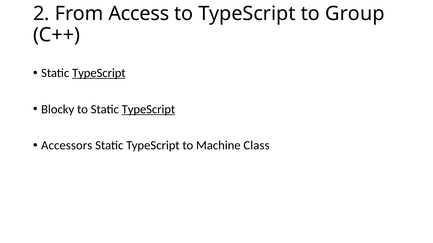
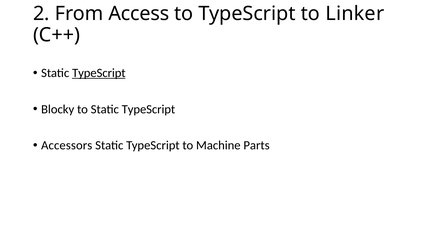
Group: Group -> Linker (355, 14)
TypeScript underline: present -> none (148, 109)
Class: Class -> Parts (257, 146)
